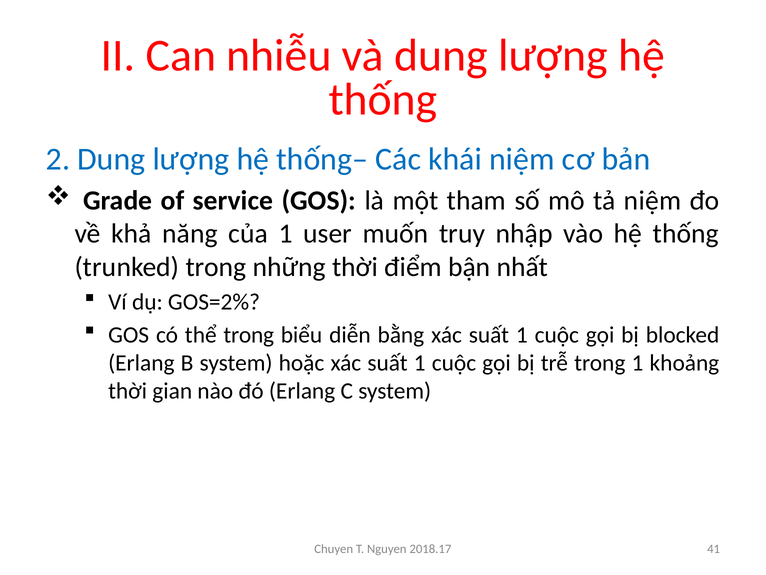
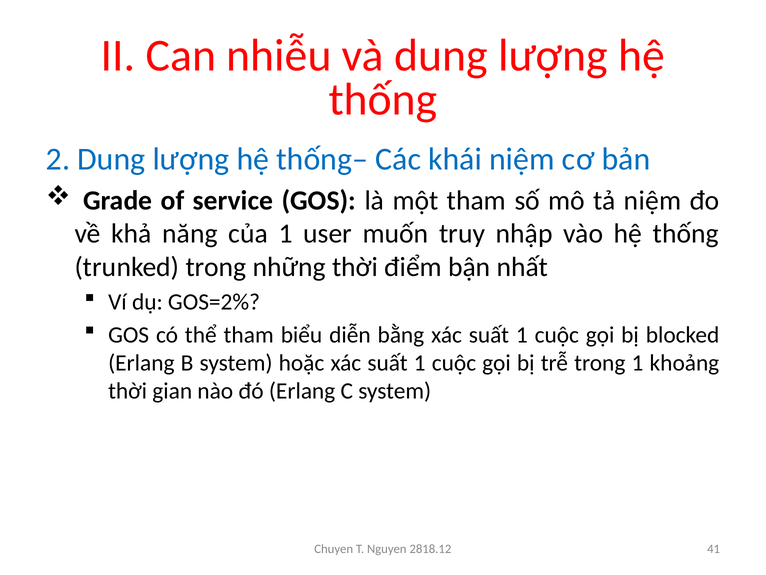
thể trong: trong -> tham (249, 335)
2018.17: 2018.17 -> 2818.12 (430, 549)
